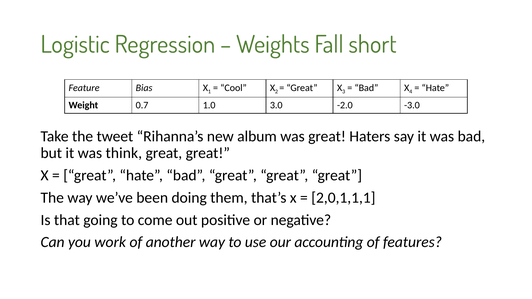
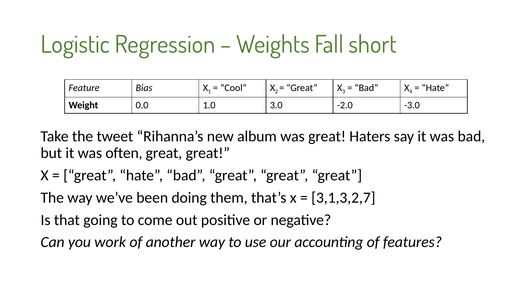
0.7: 0.7 -> 0.0 (142, 105)
think: think -> often (124, 153)
2,0,1,1,1: 2,0,1,1,1 -> 3,1,3,2,7 (343, 198)
